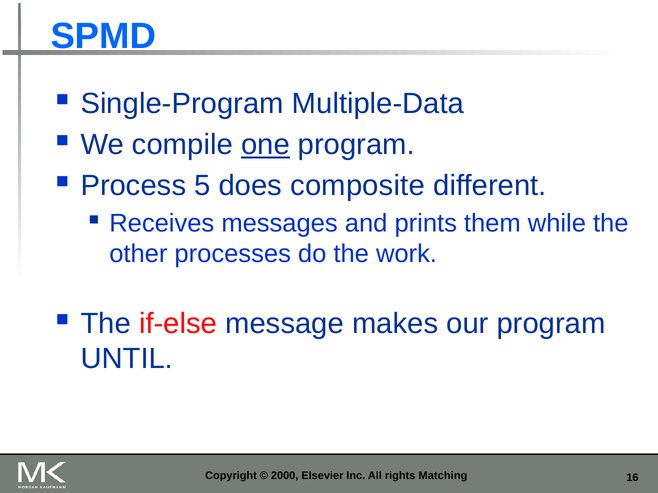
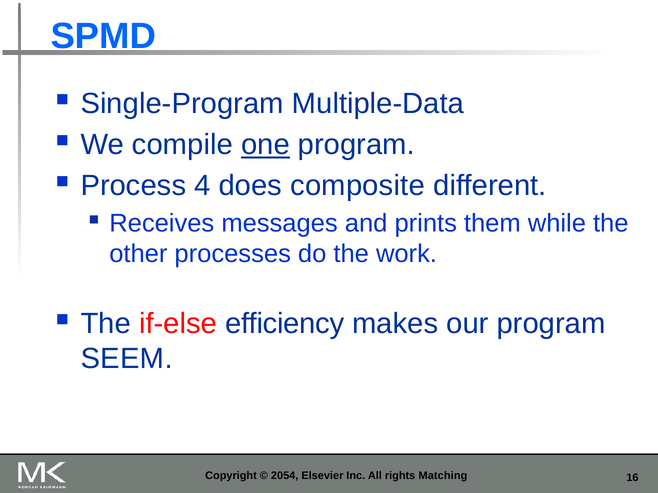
5: 5 -> 4 (202, 186)
message: message -> efficiency (285, 324)
UNTIL: UNTIL -> SEEM (127, 359)
2000: 2000 -> 2054 (285, 476)
